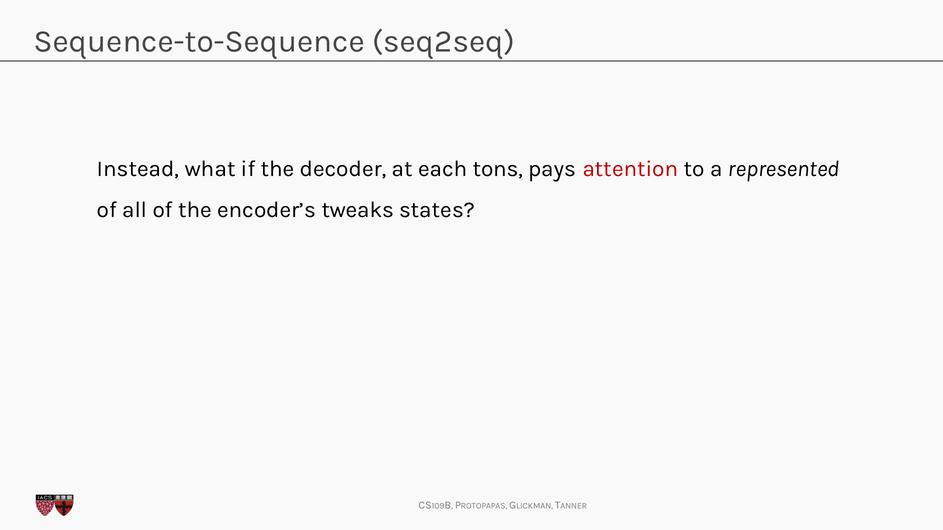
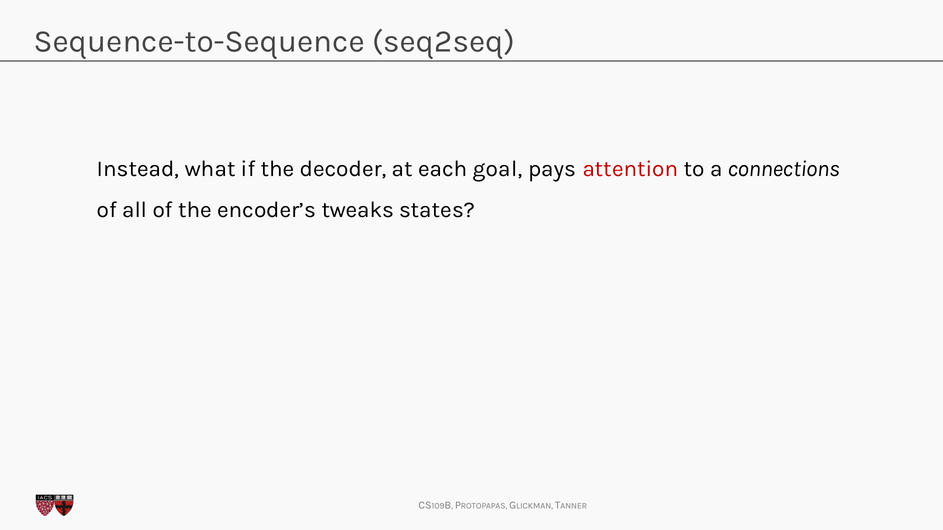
tons: tons -> goal (498, 169)
represented: represented -> connections (784, 169)
